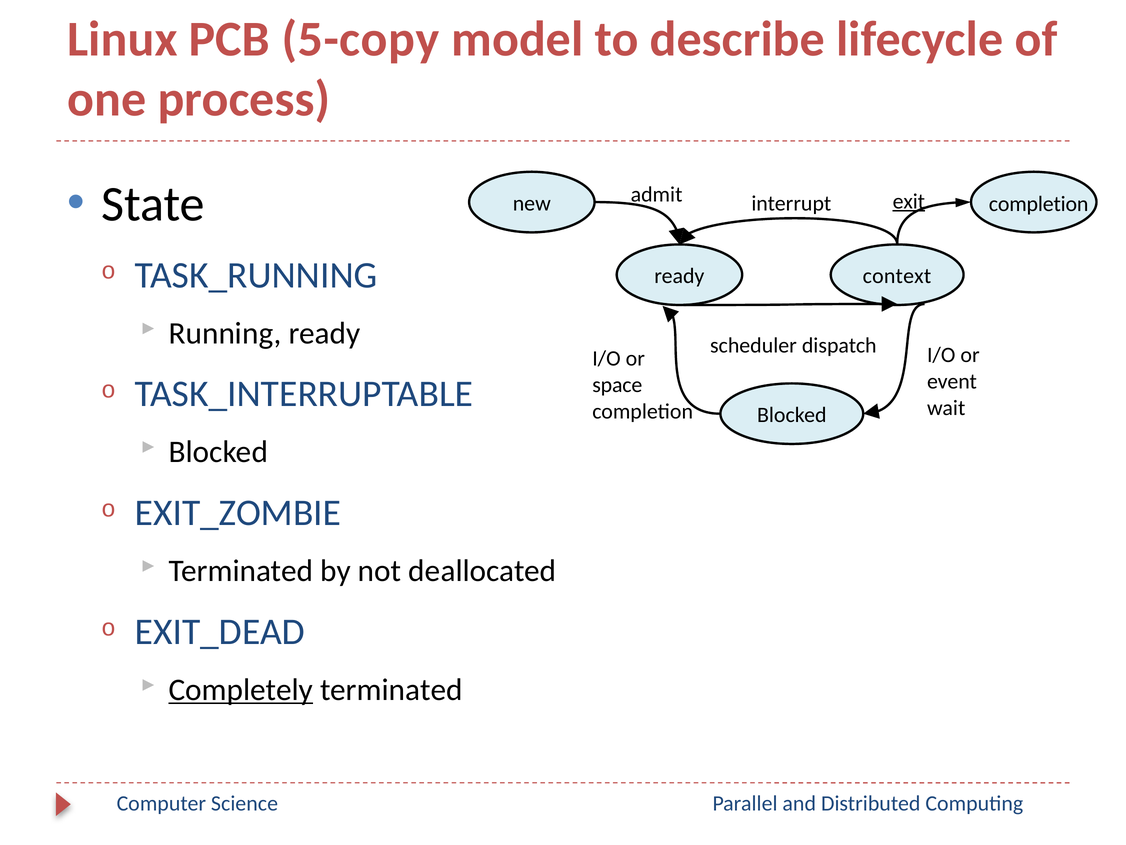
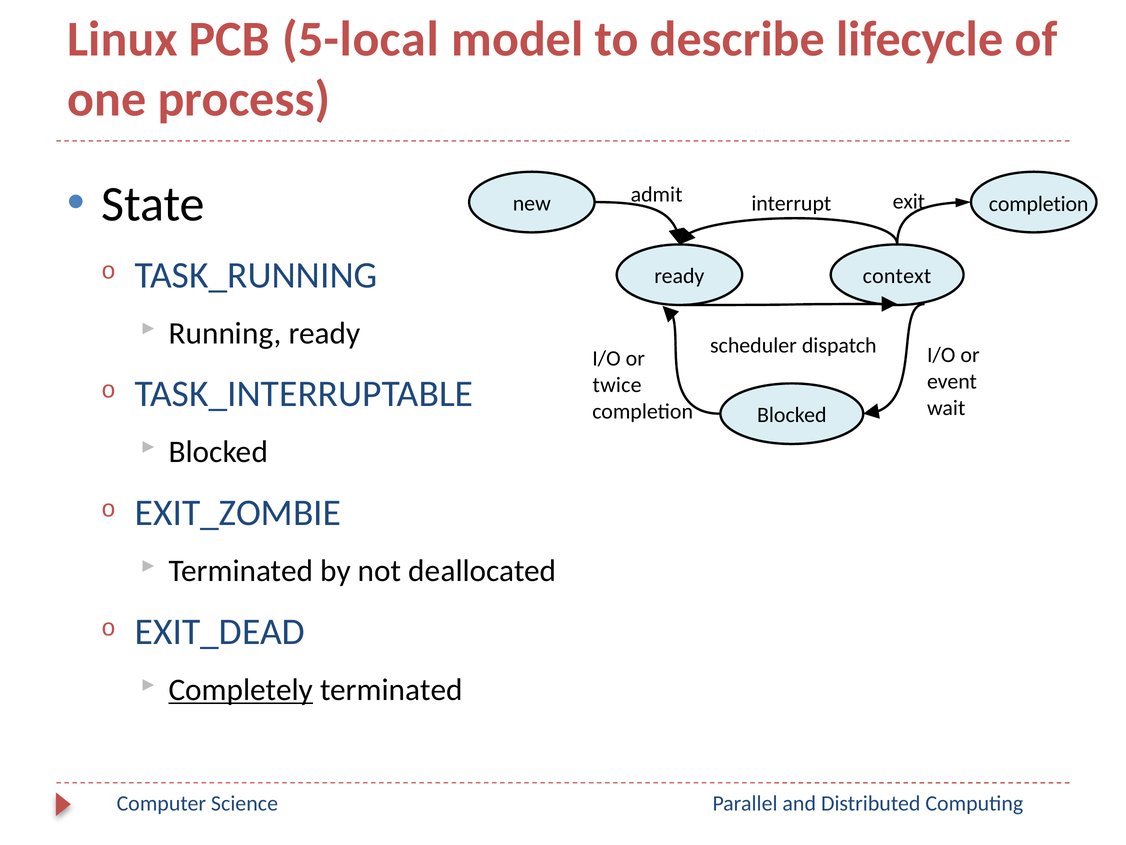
5-copy: 5-copy -> 5-local (360, 39)
exit underline: present -> none (909, 201)
space: space -> twice (617, 385)
